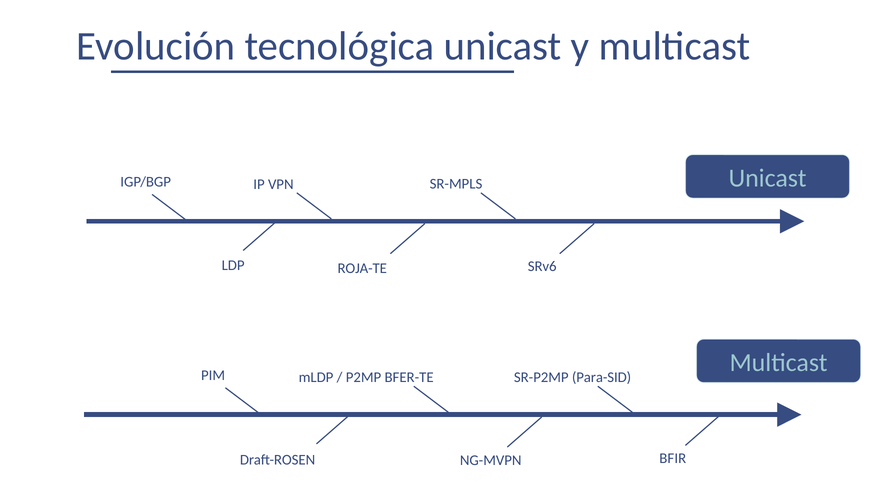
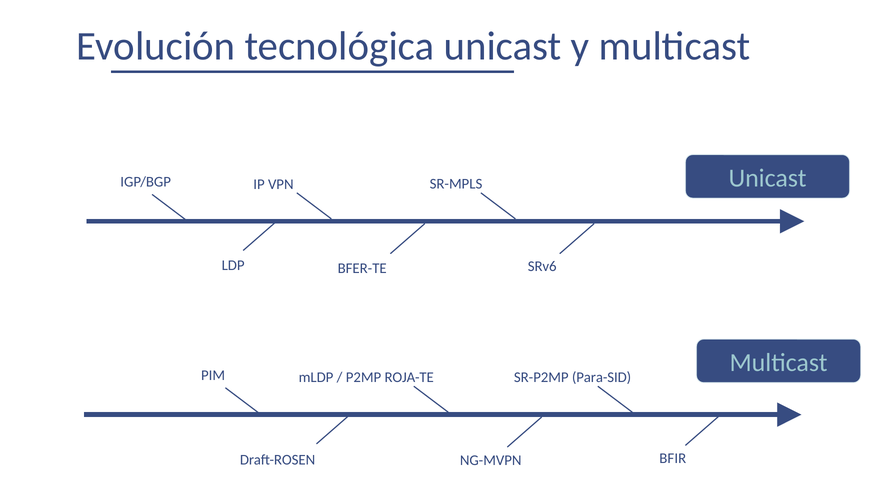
ROJA-TE: ROJA-TE -> BFER-TE (362, 268)
BFER-TE: BFER-TE -> ROJA-TE (409, 378)
